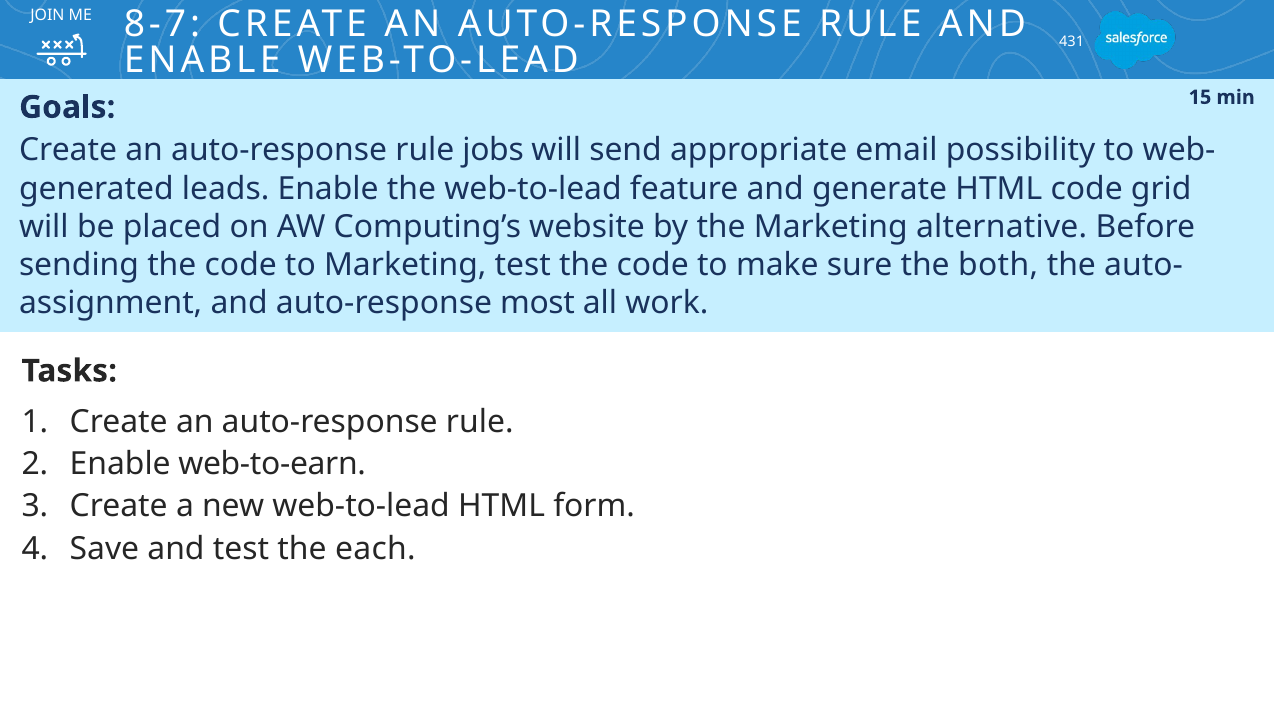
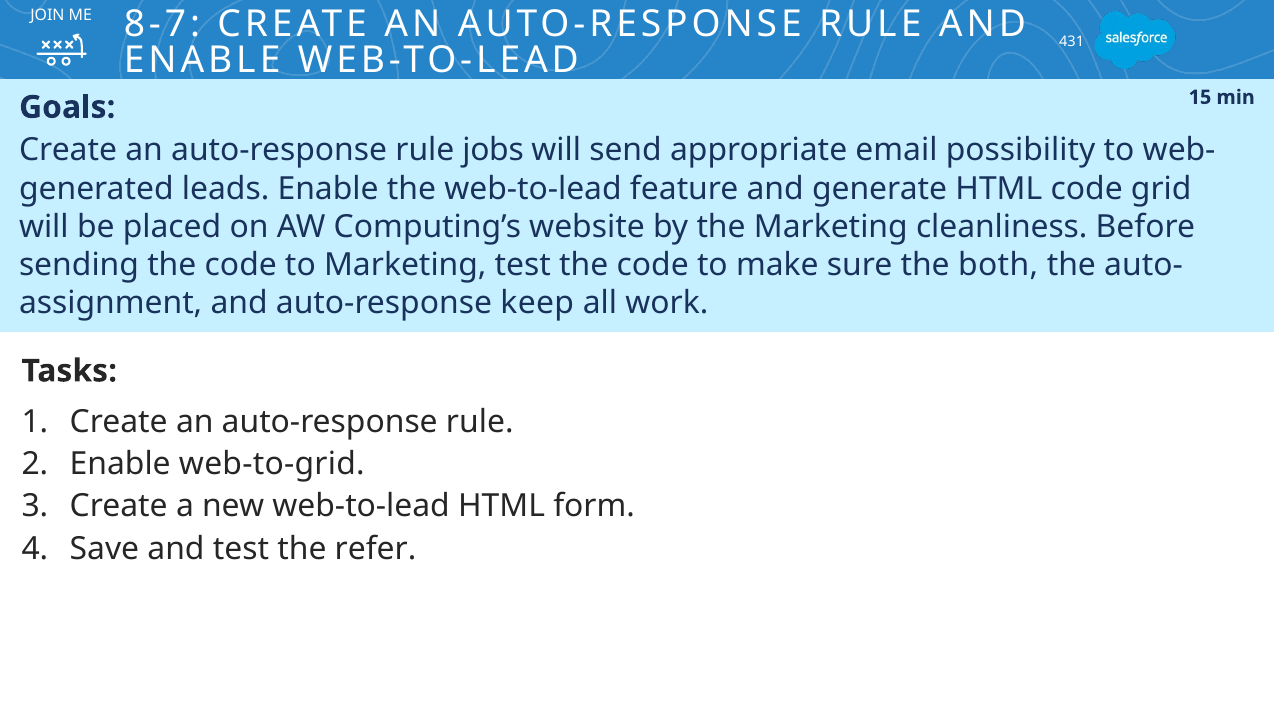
alternative: alternative -> cleanliness (1002, 227)
most: most -> keep (537, 303)
web-to-earn: web-to-earn -> web-to-grid (272, 465)
each: each -> refer (376, 549)
